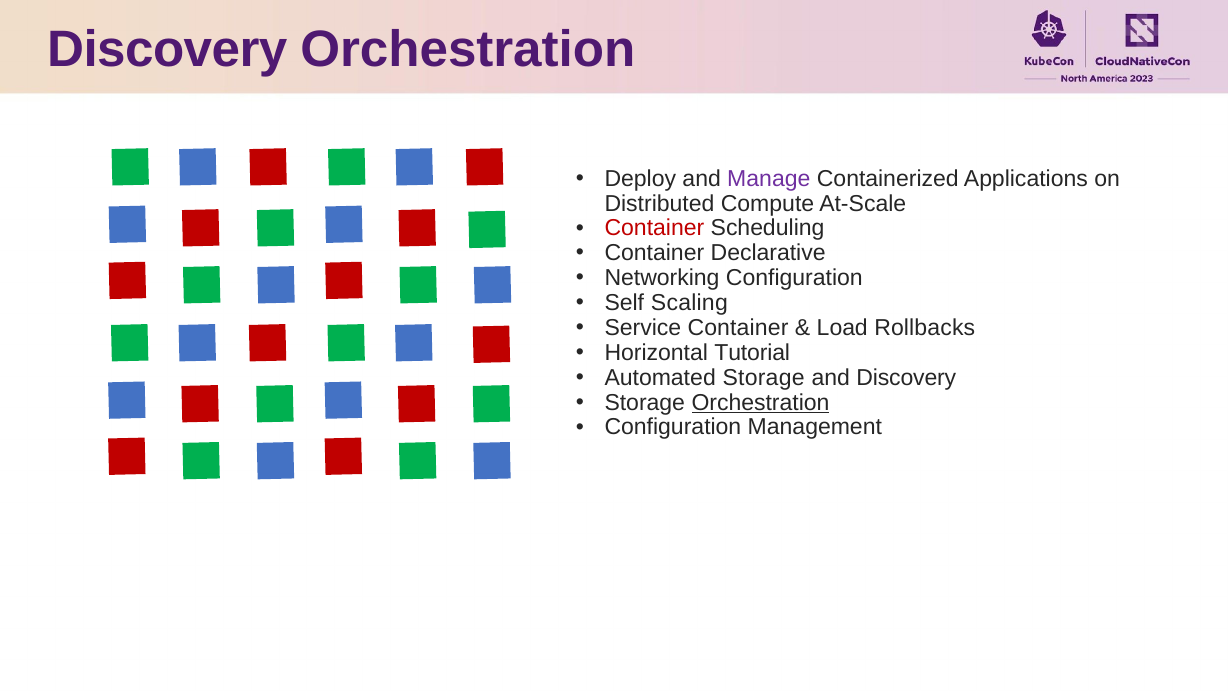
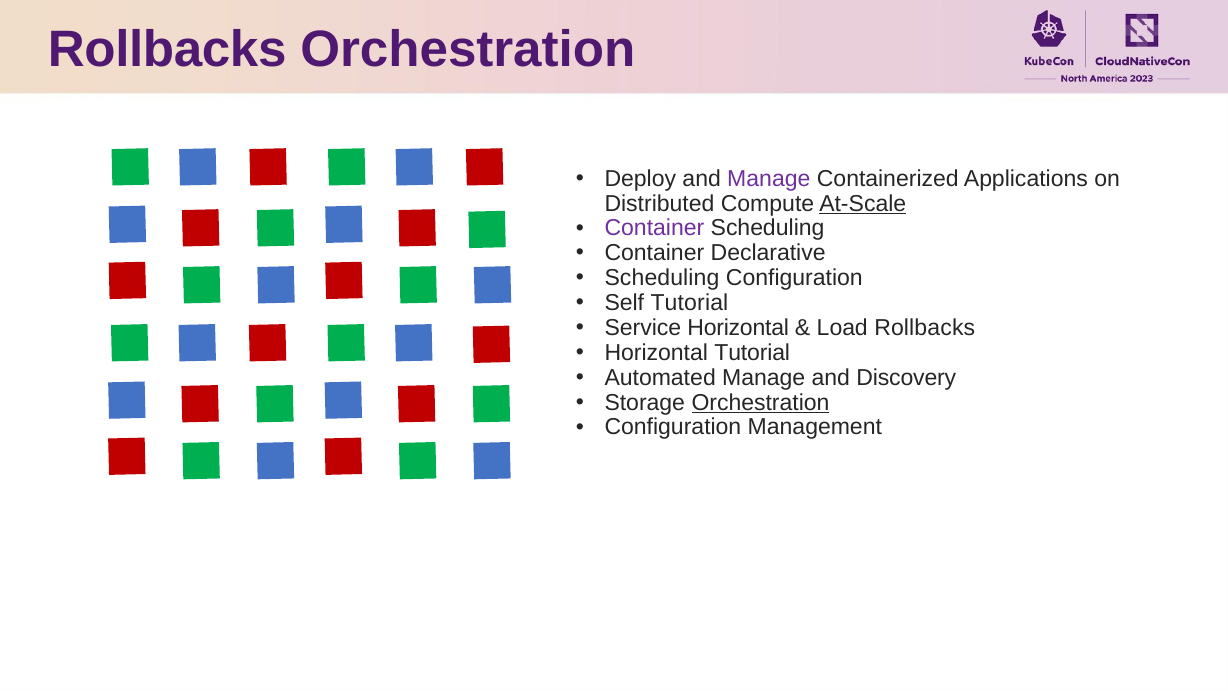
Discovery: Discovery -> Rollbacks (167, 50)
At-Scale underline: none -> present (863, 203)
Container colour: red -> purple (654, 228)
Networking: Networking -> Scheduling (662, 278)
Self Scaling: Scaling -> Tutorial (689, 303)
Service Container: Container -> Horizontal (738, 328)
Automated Storage: Storage -> Manage (764, 377)
